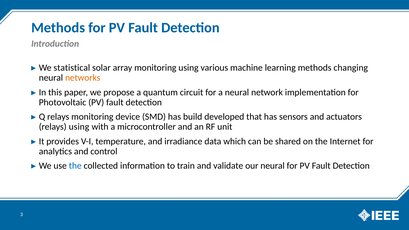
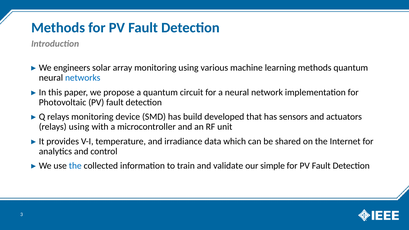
statistical: statistical -> engineers (72, 68)
methods changing: changing -> quantum (351, 68)
networks colour: orange -> blue (83, 78)
our neural: neural -> simple (273, 166)
